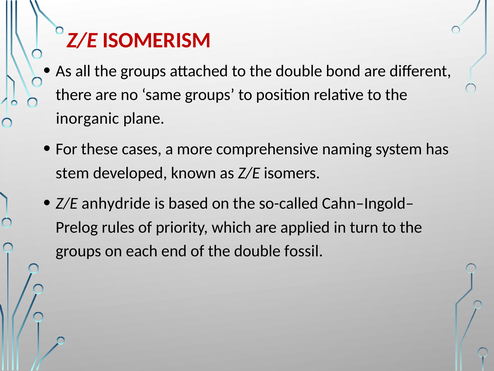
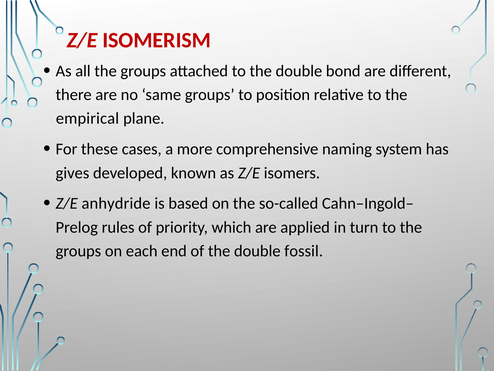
inorganic: inorganic -> empirical (87, 118)
stem: stem -> gives (72, 173)
